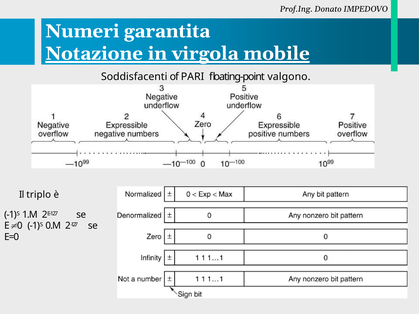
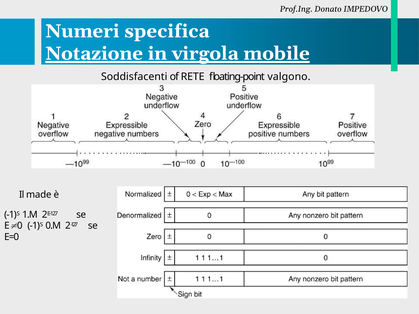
garantita: garantita -> specifica (167, 31)
PARI: PARI -> RETE (193, 77)
triplo: triplo -> made (39, 195)
